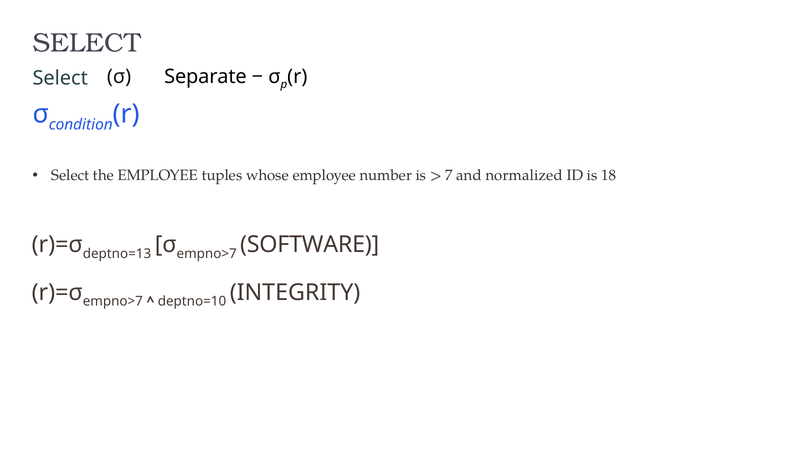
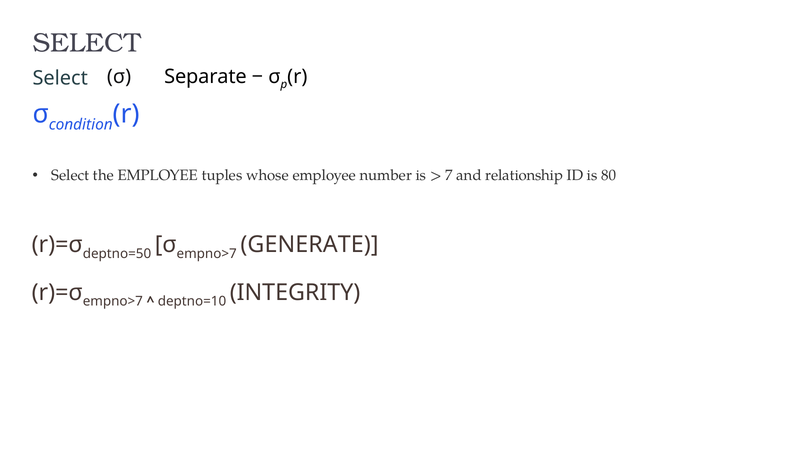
normalized: normalized -> relationship (524, 176)
18: 18 -> 80 (609, 176)
deptno=13: deptno=13 -> deptno=50 (117, 254)
SOFTWARE: SOFTWARE -> GENERATE (310, 245)
